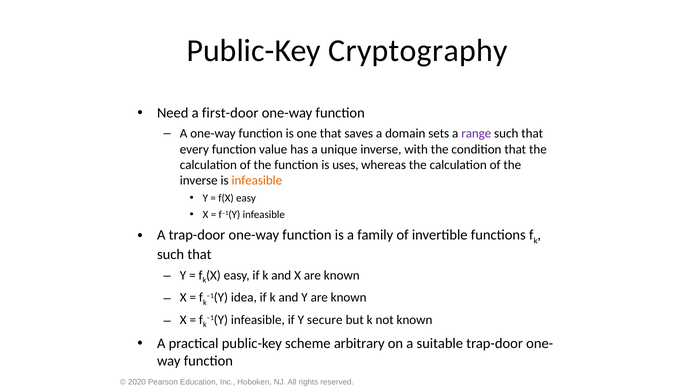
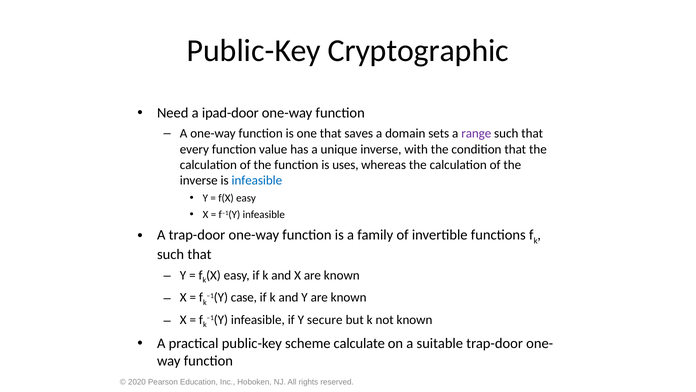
Cryptography: Cryptography -> Cryptographic (418, 51)
first-door: first-door -> ipad-door (230, 113)
infeasible colour: orange -> blue (257, 180)
idea: idea -> case (244, 297)
arbitrary: arbitrary -> calculate (359, 343)
